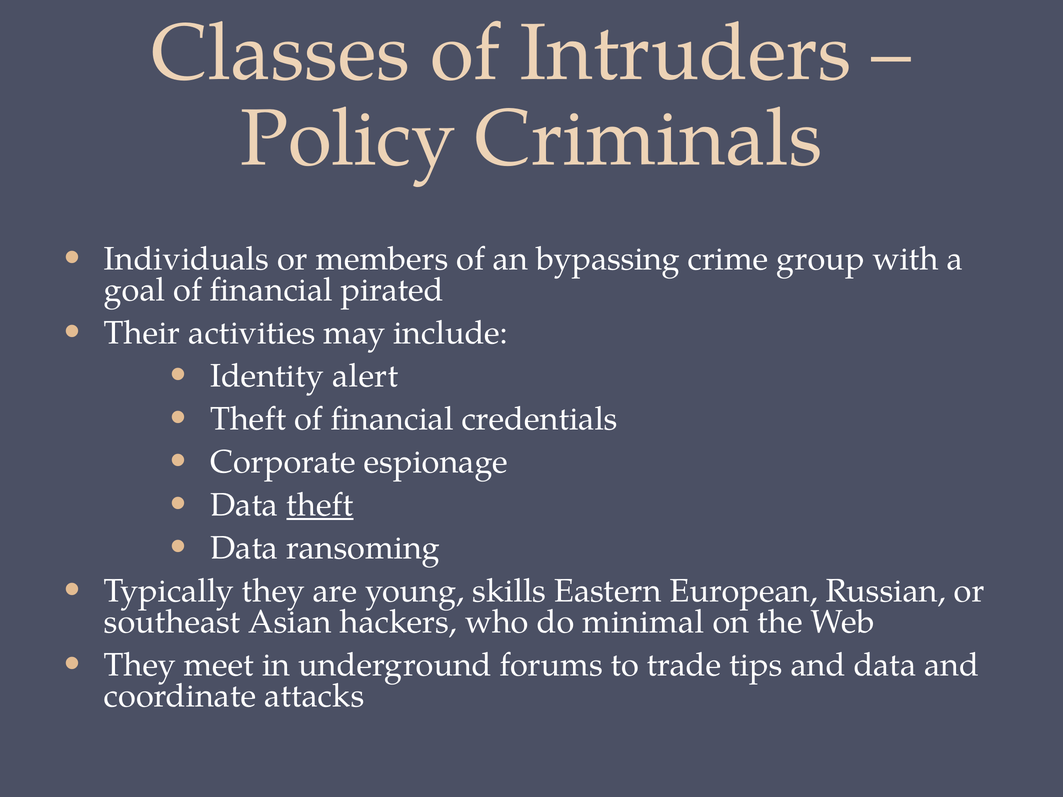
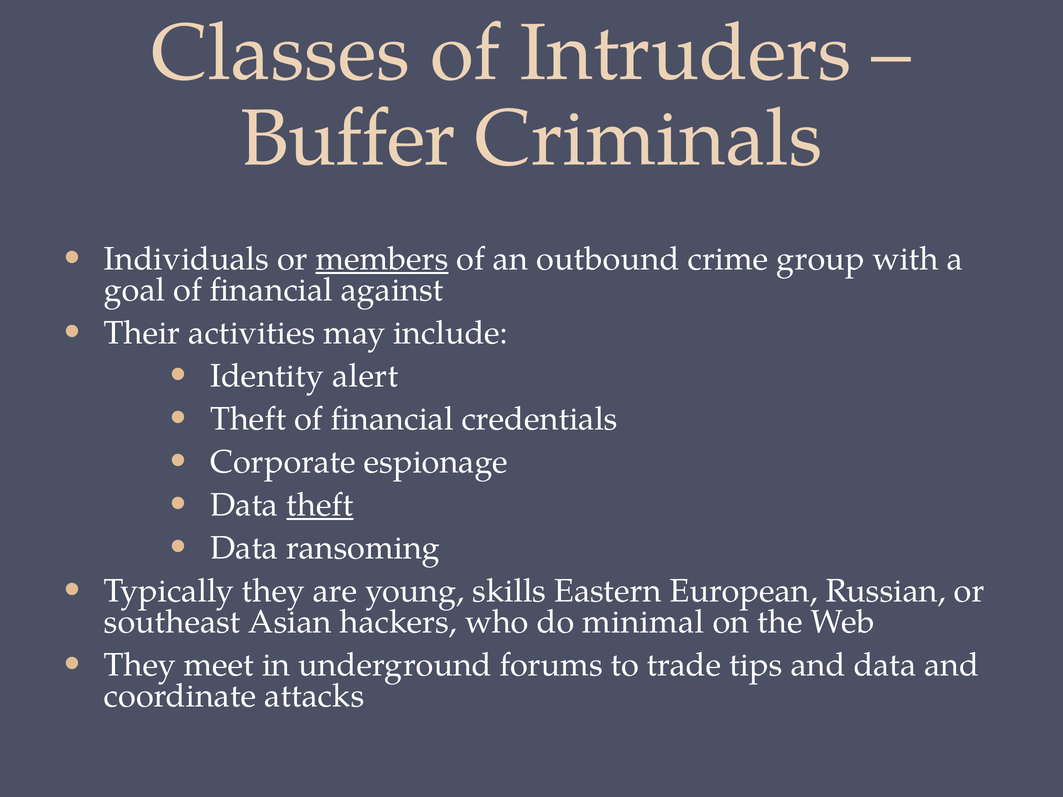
Policy: Policy -> Buffer (348, 138)
members underline: none -> present (382, 259)
bypassing: bypassing -> outbound (608, 259)
pirated: pirated -> against (392, 290)
